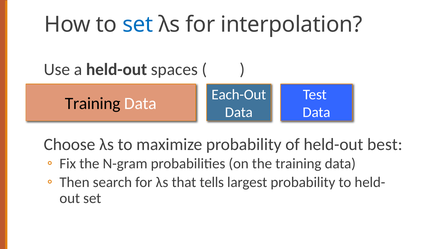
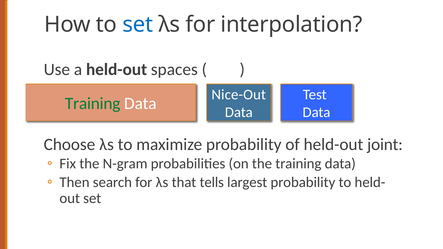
Each-Out: Each-Out -> Nice-Out (239, 95)
Training colour: black -> green (93, 104)
best: best -> joint (385, 145)
